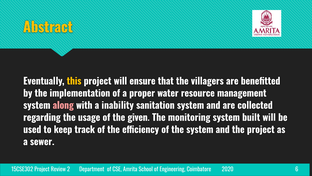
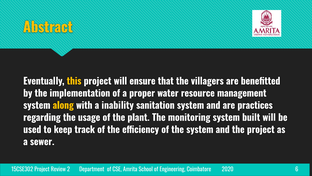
along colour: pink -> yellow (63, 105)
collected: collected -> practices (255, 105)
given: given -> plant (139, 117)
